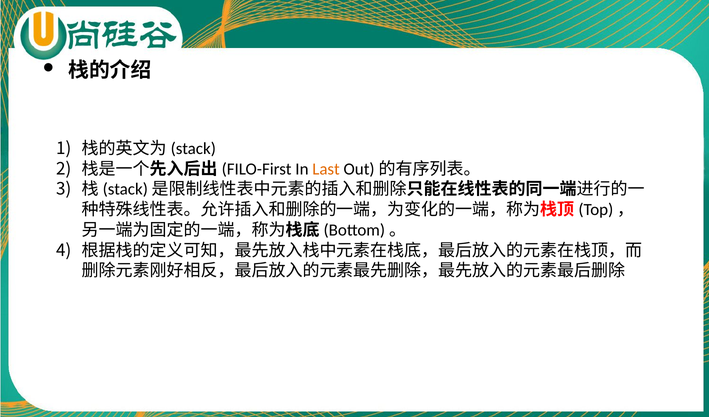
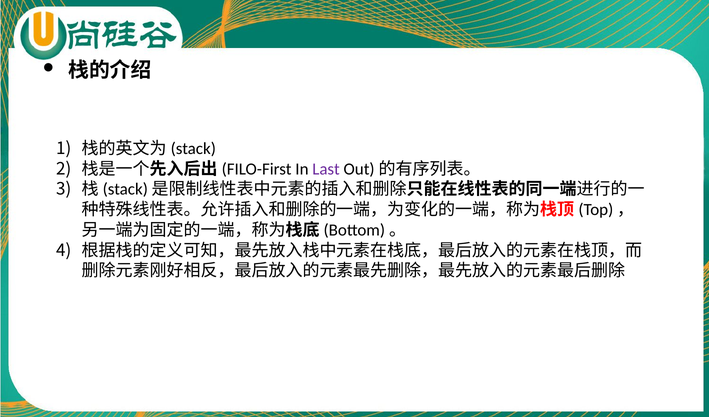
Last colour: orange -> purple (326, 169)
